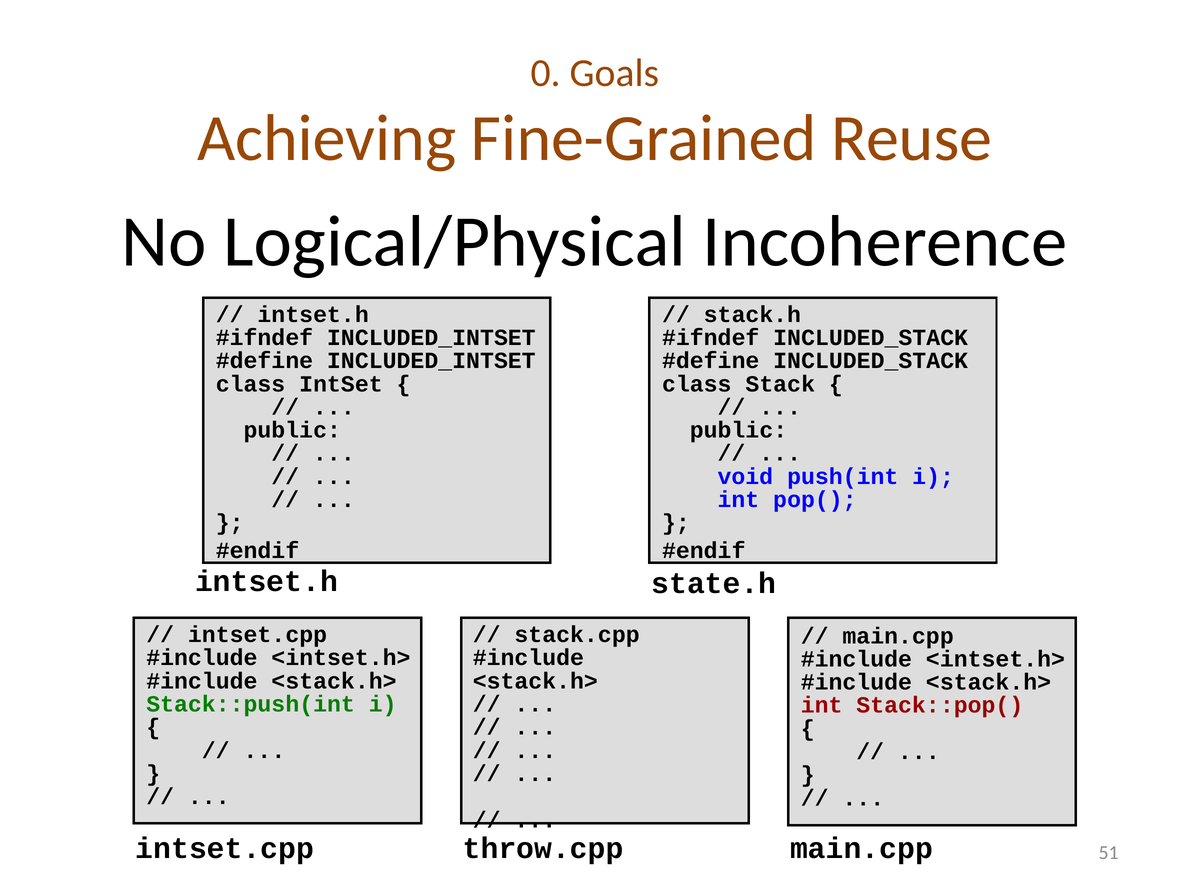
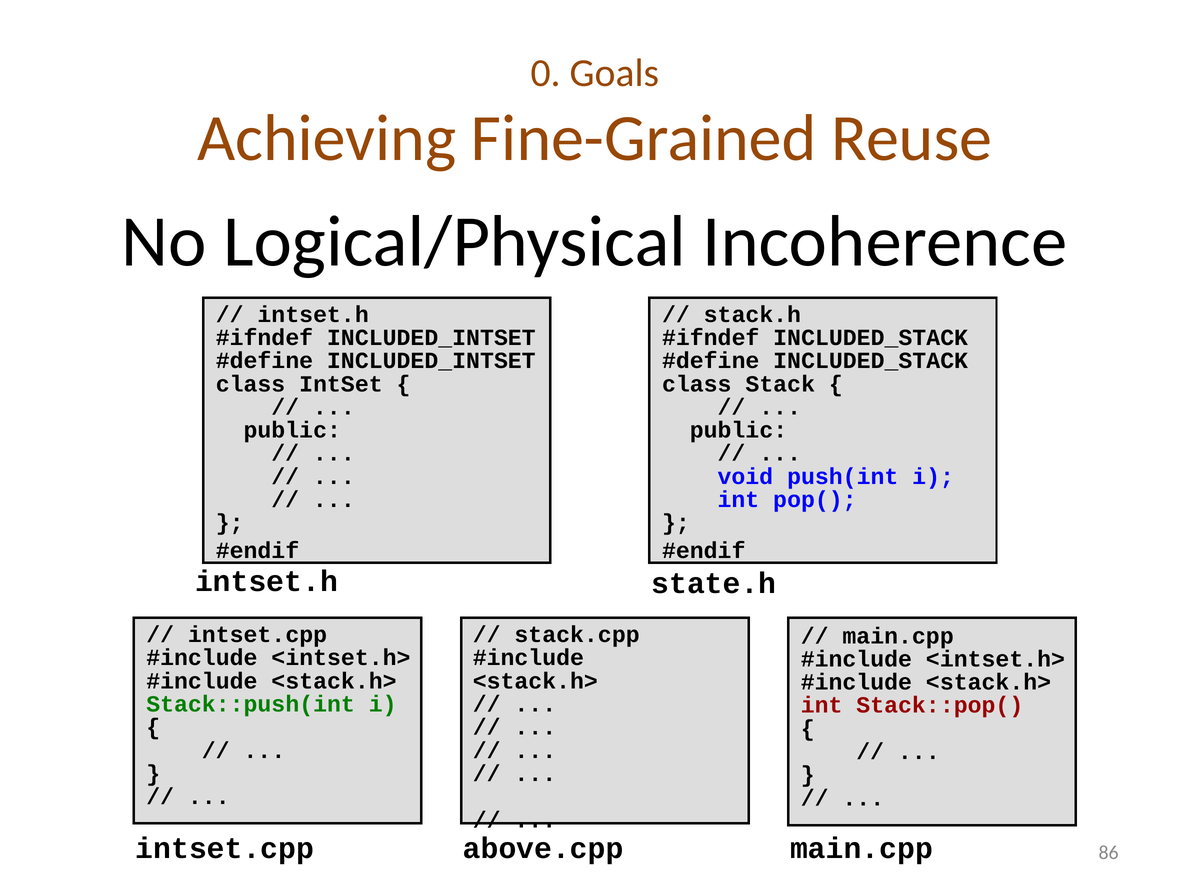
throw.cpp: throw.cpp -> above.cpp (543, 848)
51: 51 -> 86 (1109, 852)
